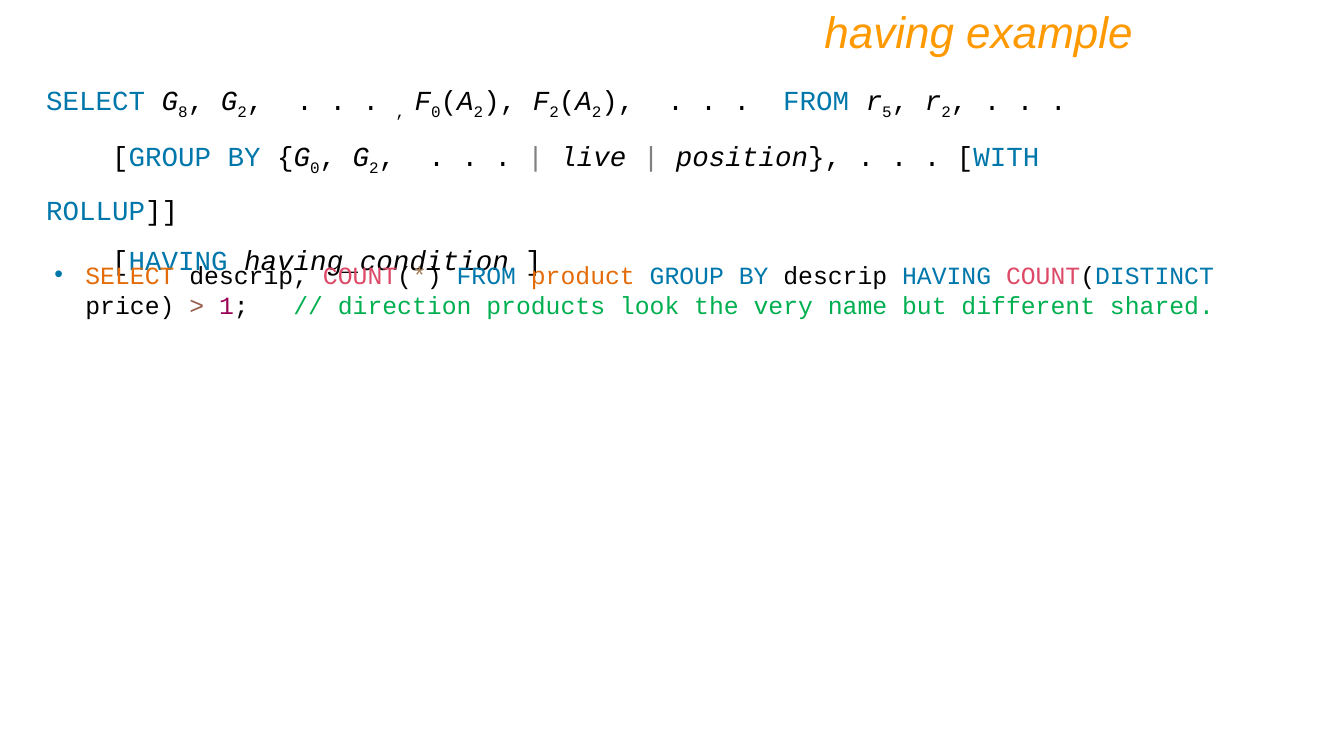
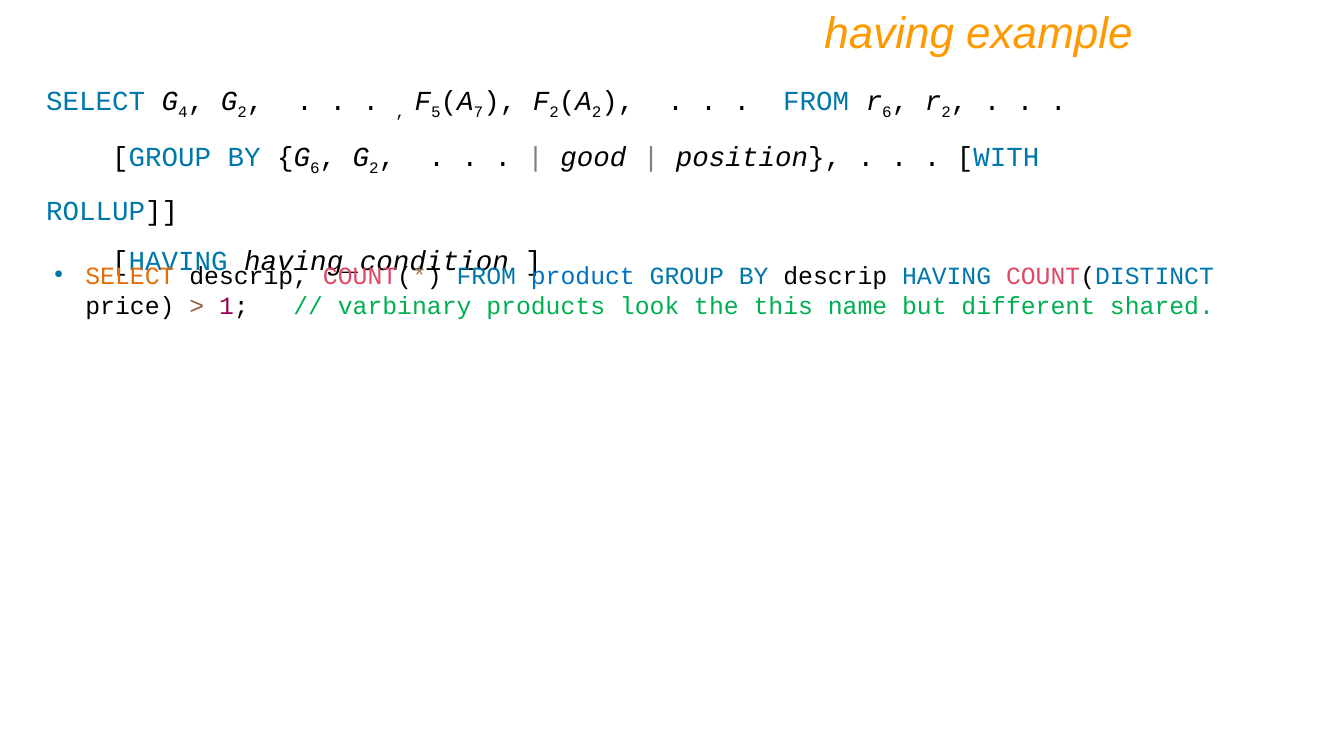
8: 8 -> 4 (183, 112)
0: 0 -> 5 (436, 112)
2: 2 -> 7 (479, 112)
5: 5 -> 6 (887, 112)
0: 0 -> 6 (315, 168)
live: live -> good (593, 158)
product colour: orange -> blue (583, 276)
direction: direction -> varbinary (405, 306)
very: very -> this (783, 306)
